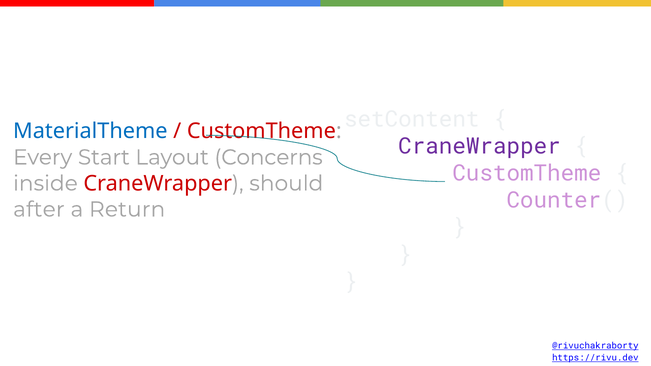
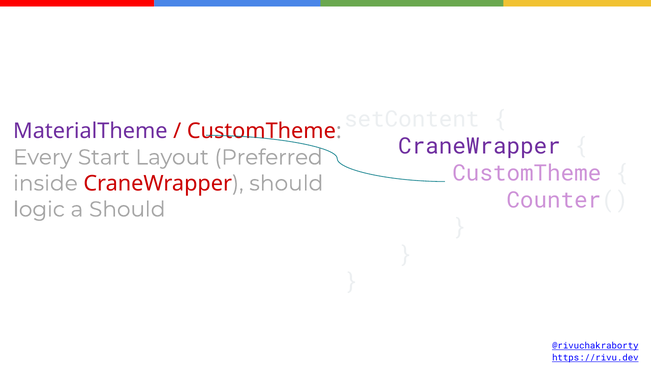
MaterialTheme colour: blue -> purple (90, 131)
Layout Concerns: Concerns -> Preferred (269, 157)
after: after -> logic (39, 210)
a Return: Return -> Should (127, 210)
